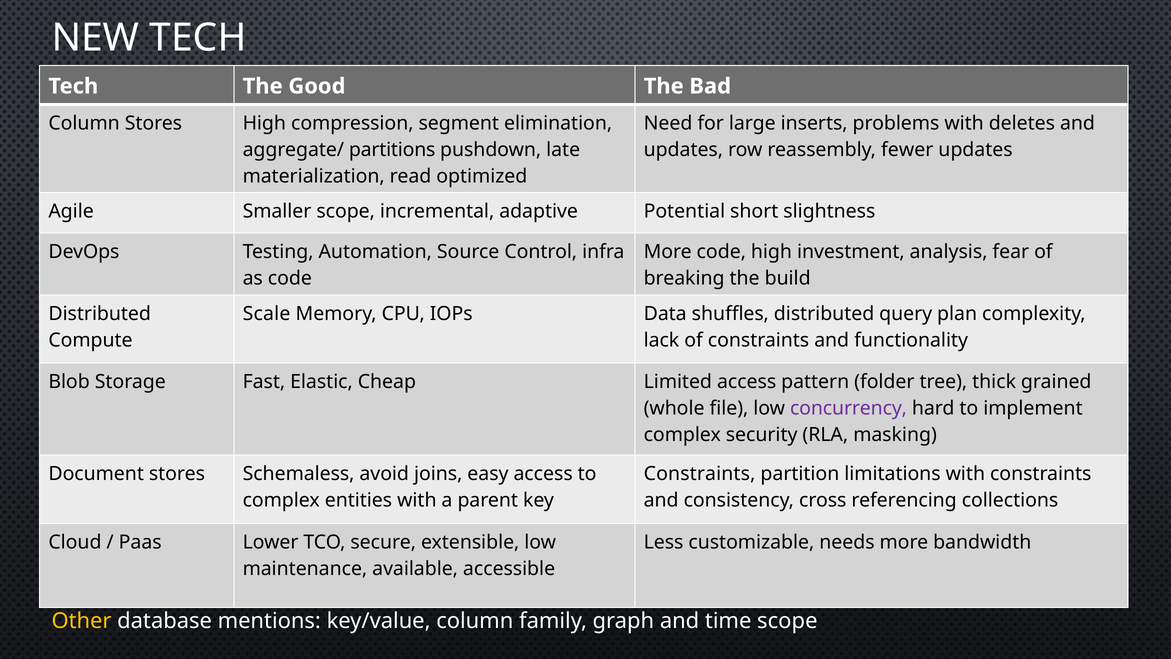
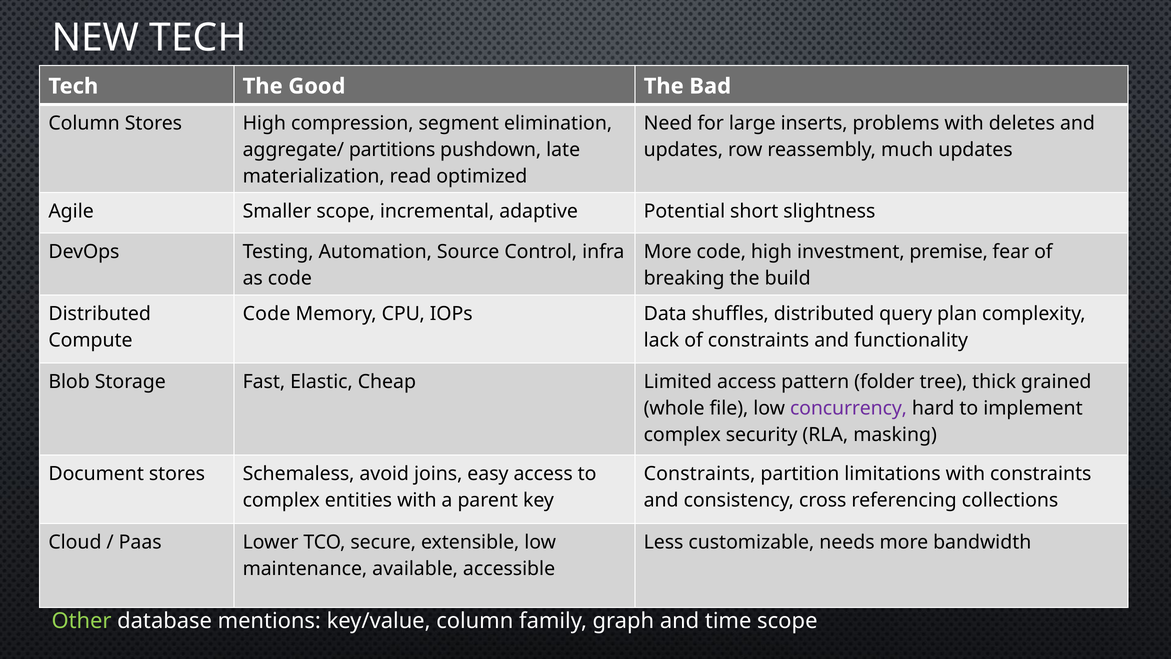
fewer: fewer -> much (907, 150)
analysis: analysis -> premise (949, 252)
Scale: Scale -> Code (267, 314)
Other colour: yellow -> light green (82, 621)
